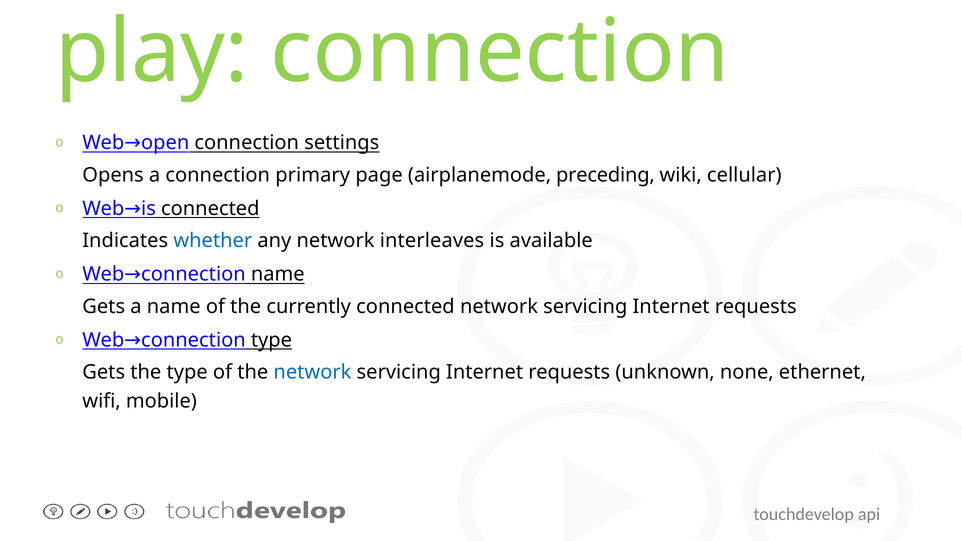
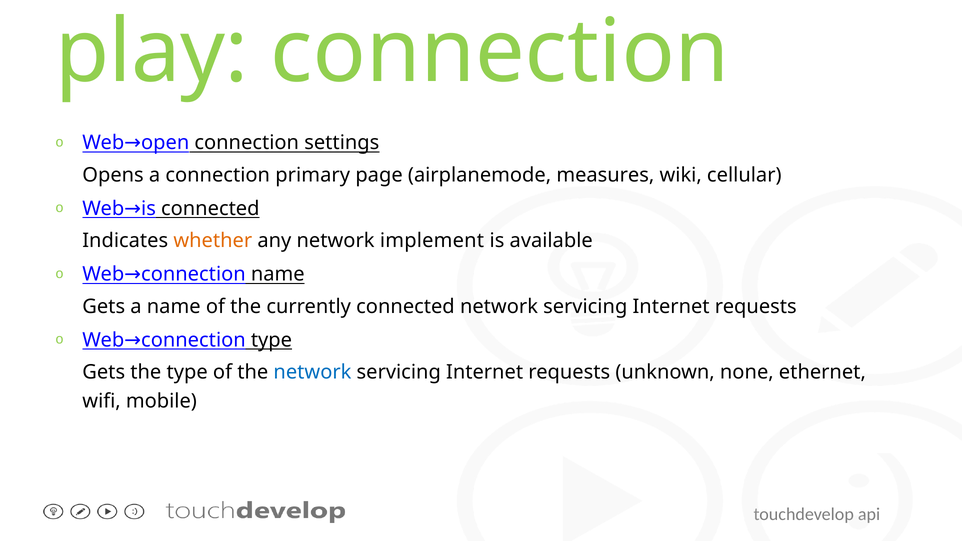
preceding: preceding -> measures (605, 175)
whether colour: blue -> orange (213, 241)
interleaves: interleaves -> implement (432, 241)
